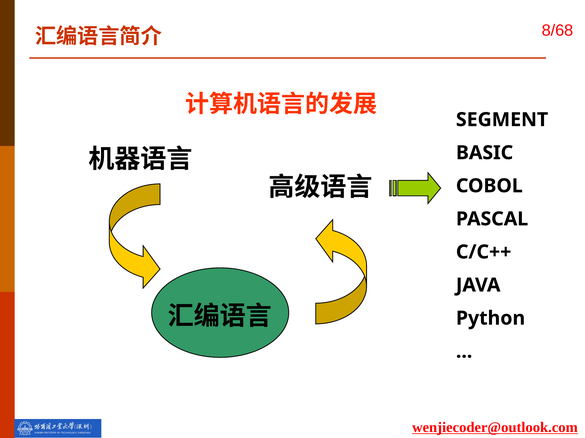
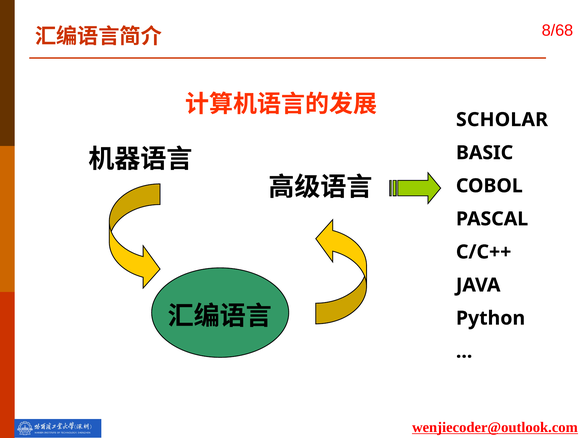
SEGMENT: SEGMENT -> SCHOLAR (502, 120)
